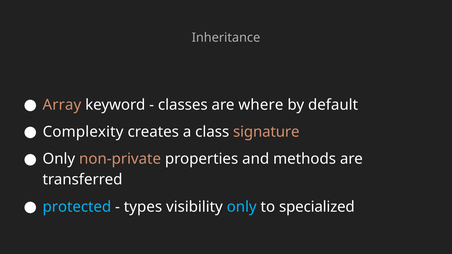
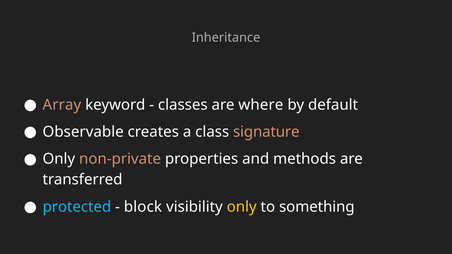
Complexity: Complexity -> Observable (83, 132)
types: types -> block (143, 207)
only colour: light blue -> yellow (242, 207)
specialized: specialized -> something (317, 207)
